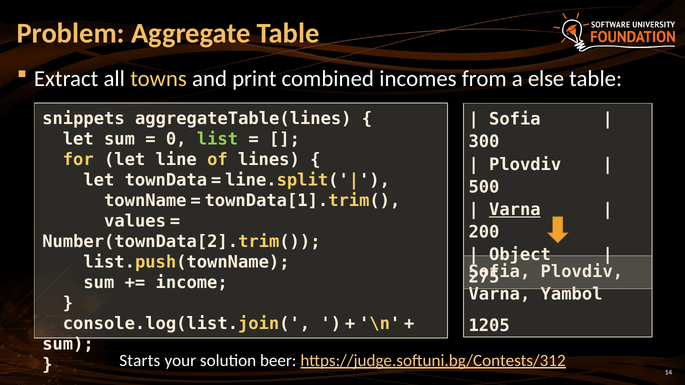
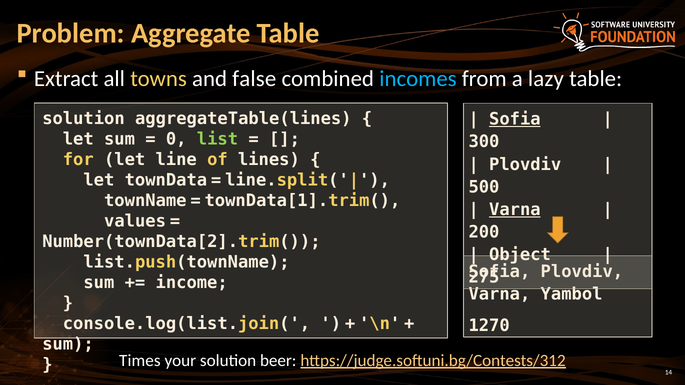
print: print -> false (254, 79)
incomes colour: white -> light blue (418, 79)
else: else -> lazy (546, 79)
snippets: snippets -> solution (83, 119)
Sofia underline: none -> present (515, 119)
1205: 1205 -> 1270 (489, 326)
Starts: Starts -> Times (140, 361)
